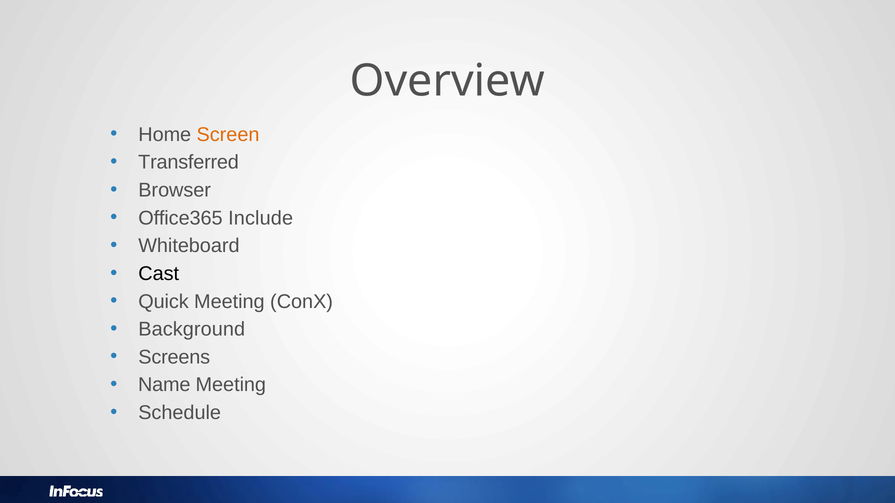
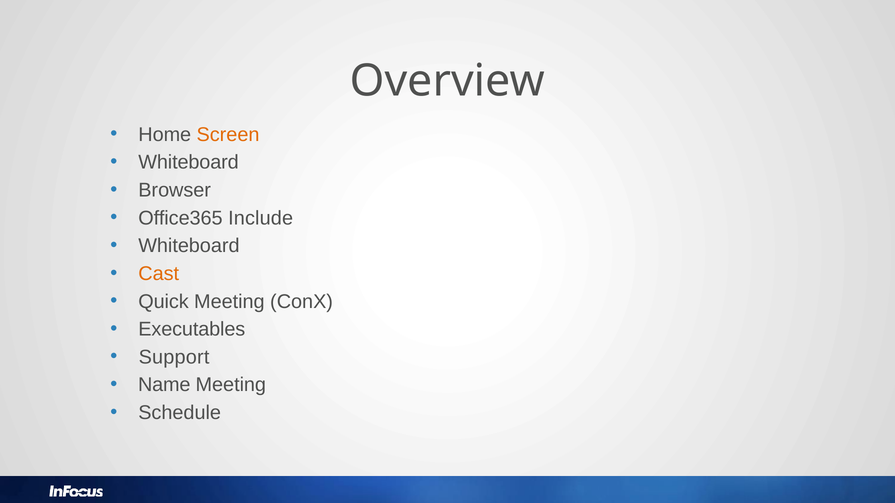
Transferred: Transferred -> Whiteboard (189, 163)
Cast colour: black -> orange (159, 274)
Background: Background -> Executables (192, 330)
Screens: Screens -> Support (174, 357)
